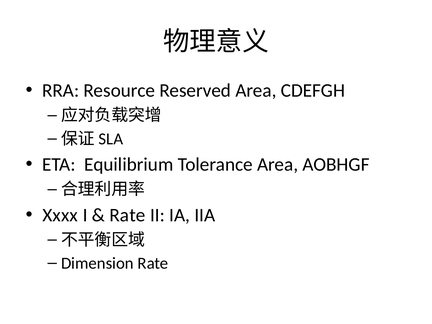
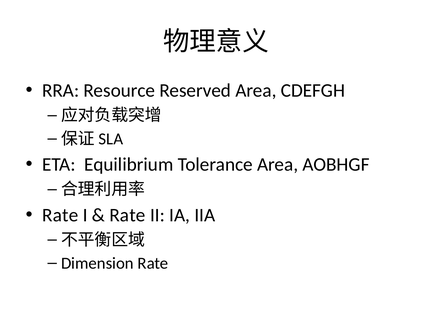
Xxxx: Xxxx -> Rate (60, 215)
